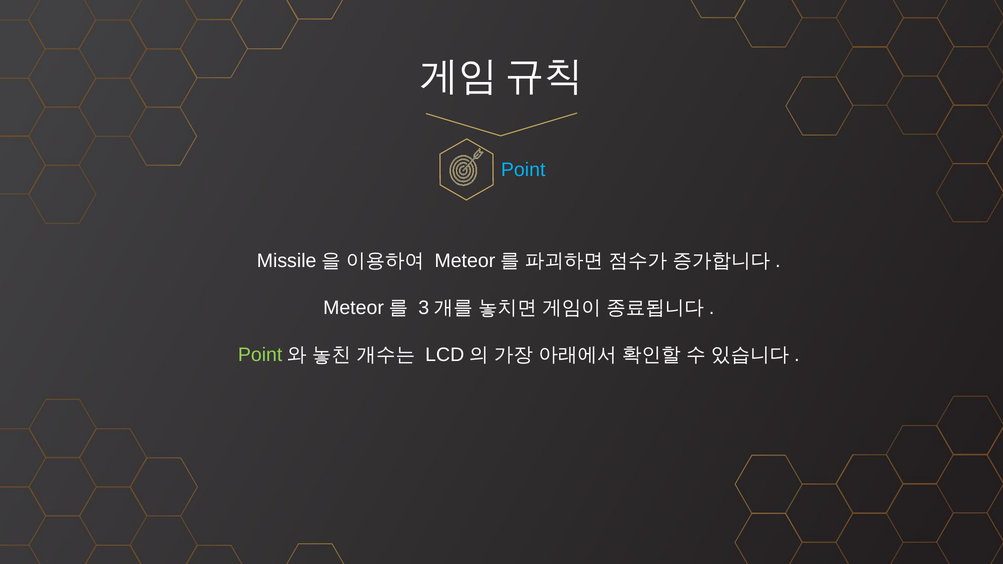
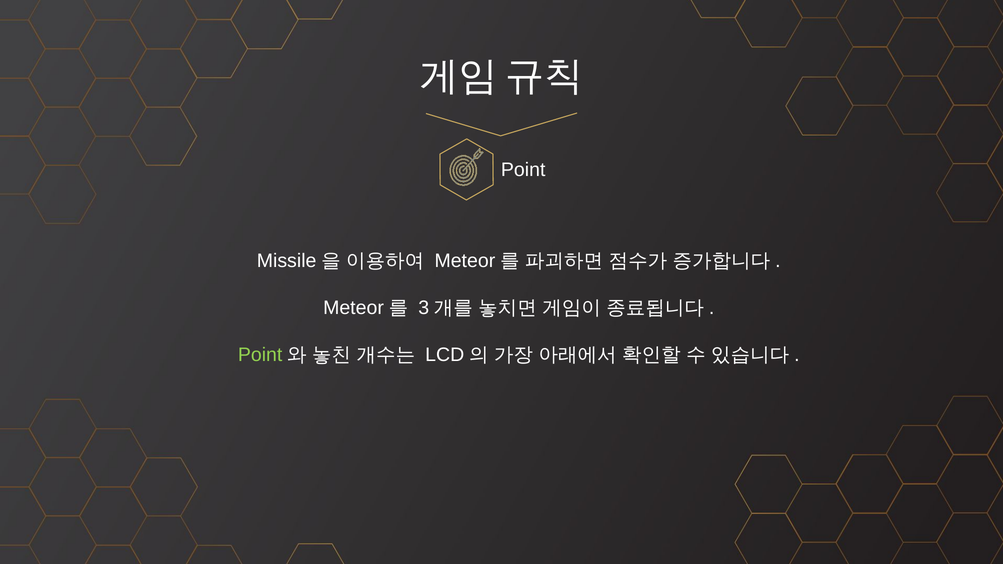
Point colour: light blue -> white (523, 170)
